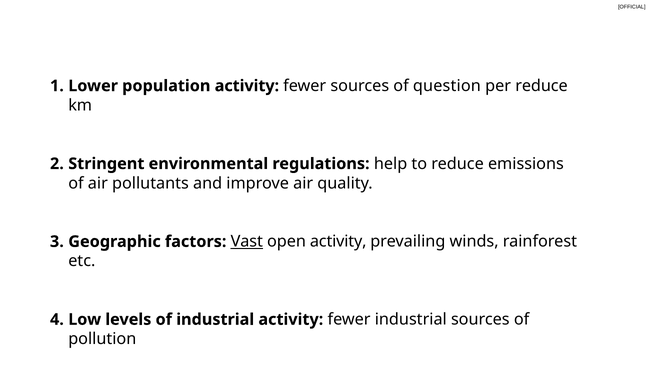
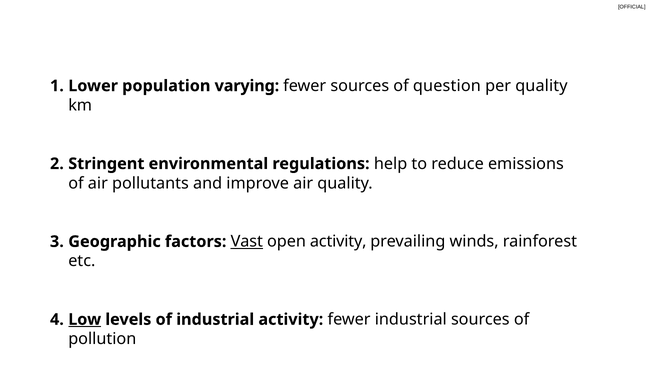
population activity: activity -> varying (247, 86)
per reduce: reduce -> quality (541, 86)
Low underline: none -> present (85, 320)
